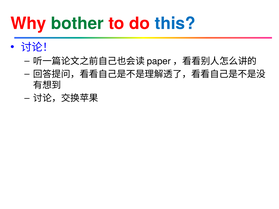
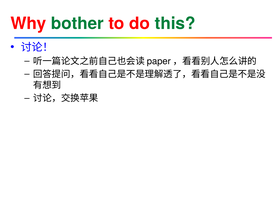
this colour: blue -> green (175, 23)
